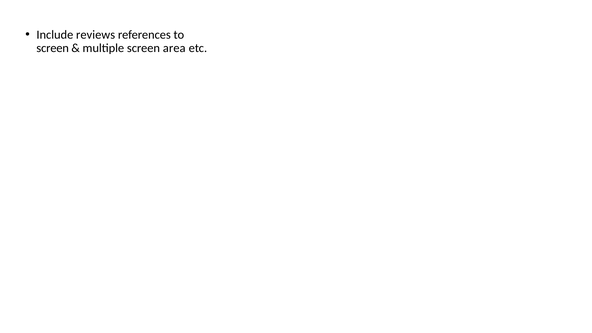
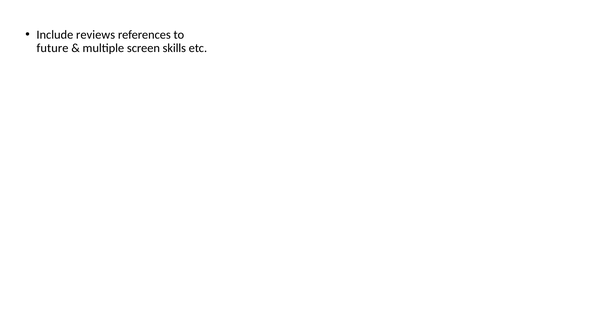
screen: screen -> future (52, 48)
area: area -> skills (174, 48)
